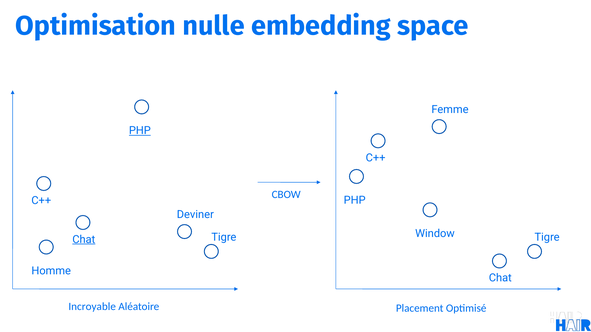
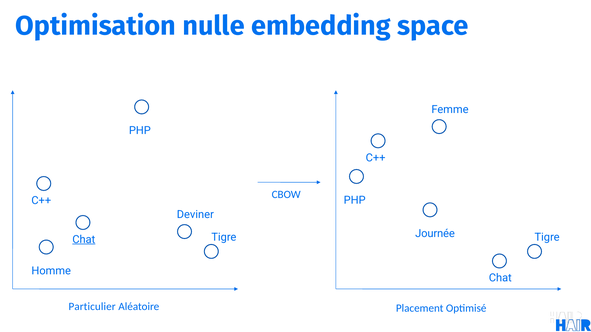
PHP underline: present -> none (140, 131)
Window: Window -> Journée (435, 234)
Incroyable: Incroyable -> Particulier (92, 307)
